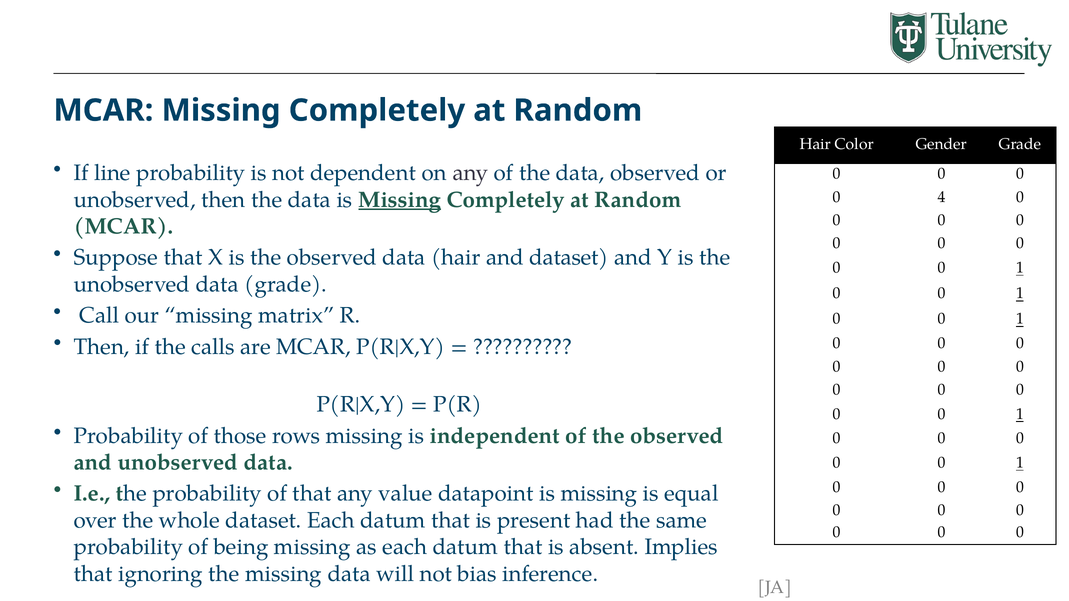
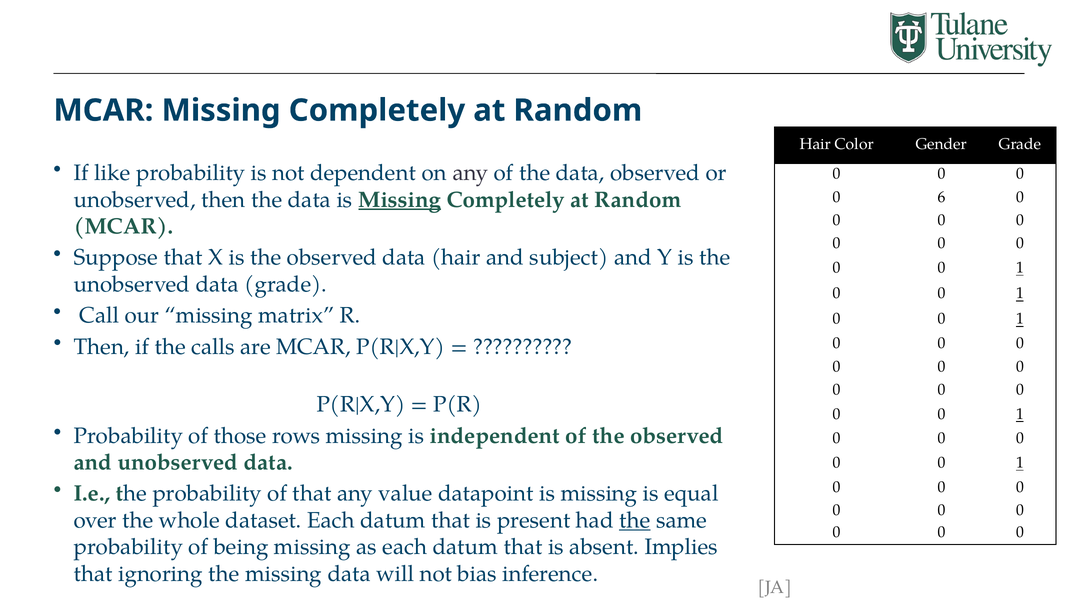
line: line -> like (112, 173)
4: 4 -> 6 (941, 197)
and dataset: dataset -> subject (569, 258)
the underline: none -> present (635, 521)
